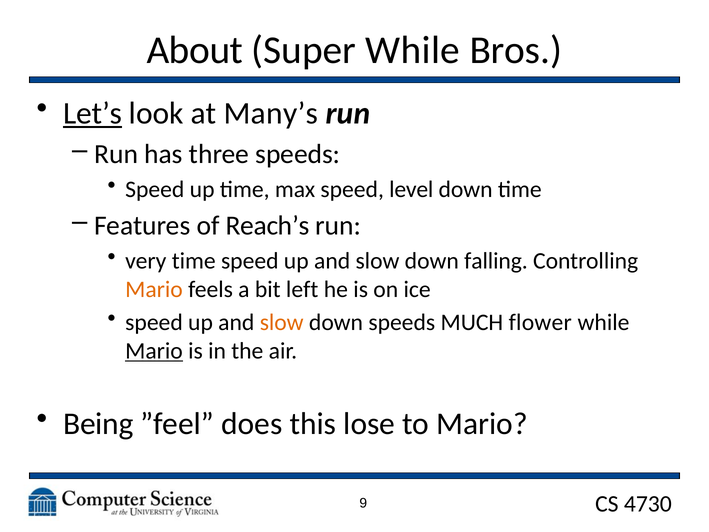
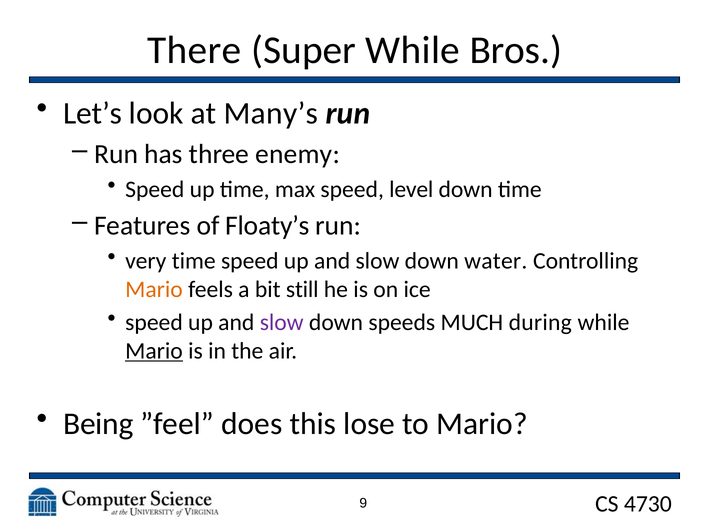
About: About -> There (194, 50)
Let’s underline: present -> none (93, 113)
three speeds: speeds -> enemy (298, 154)
Reach’s: Reach’s -> Floaty’s (268, 226)
falling: falling -> water (496, 261)
left: left -> still (302, 289)
slow colour: orange -> purple (282, 322)
flower: flower -> during (540, 322)
